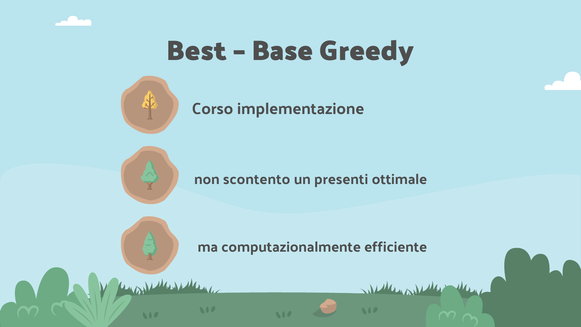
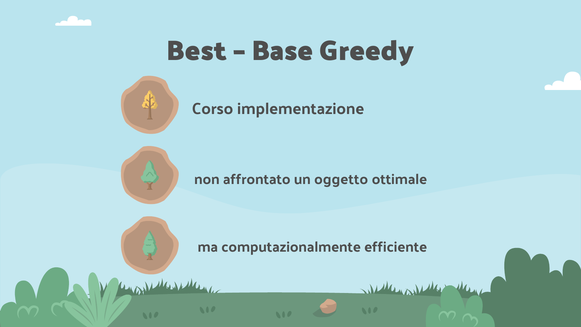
scontento: scontento -> affrontato (257, 179)
presenti: presenti -> oggetto (341, 179)
